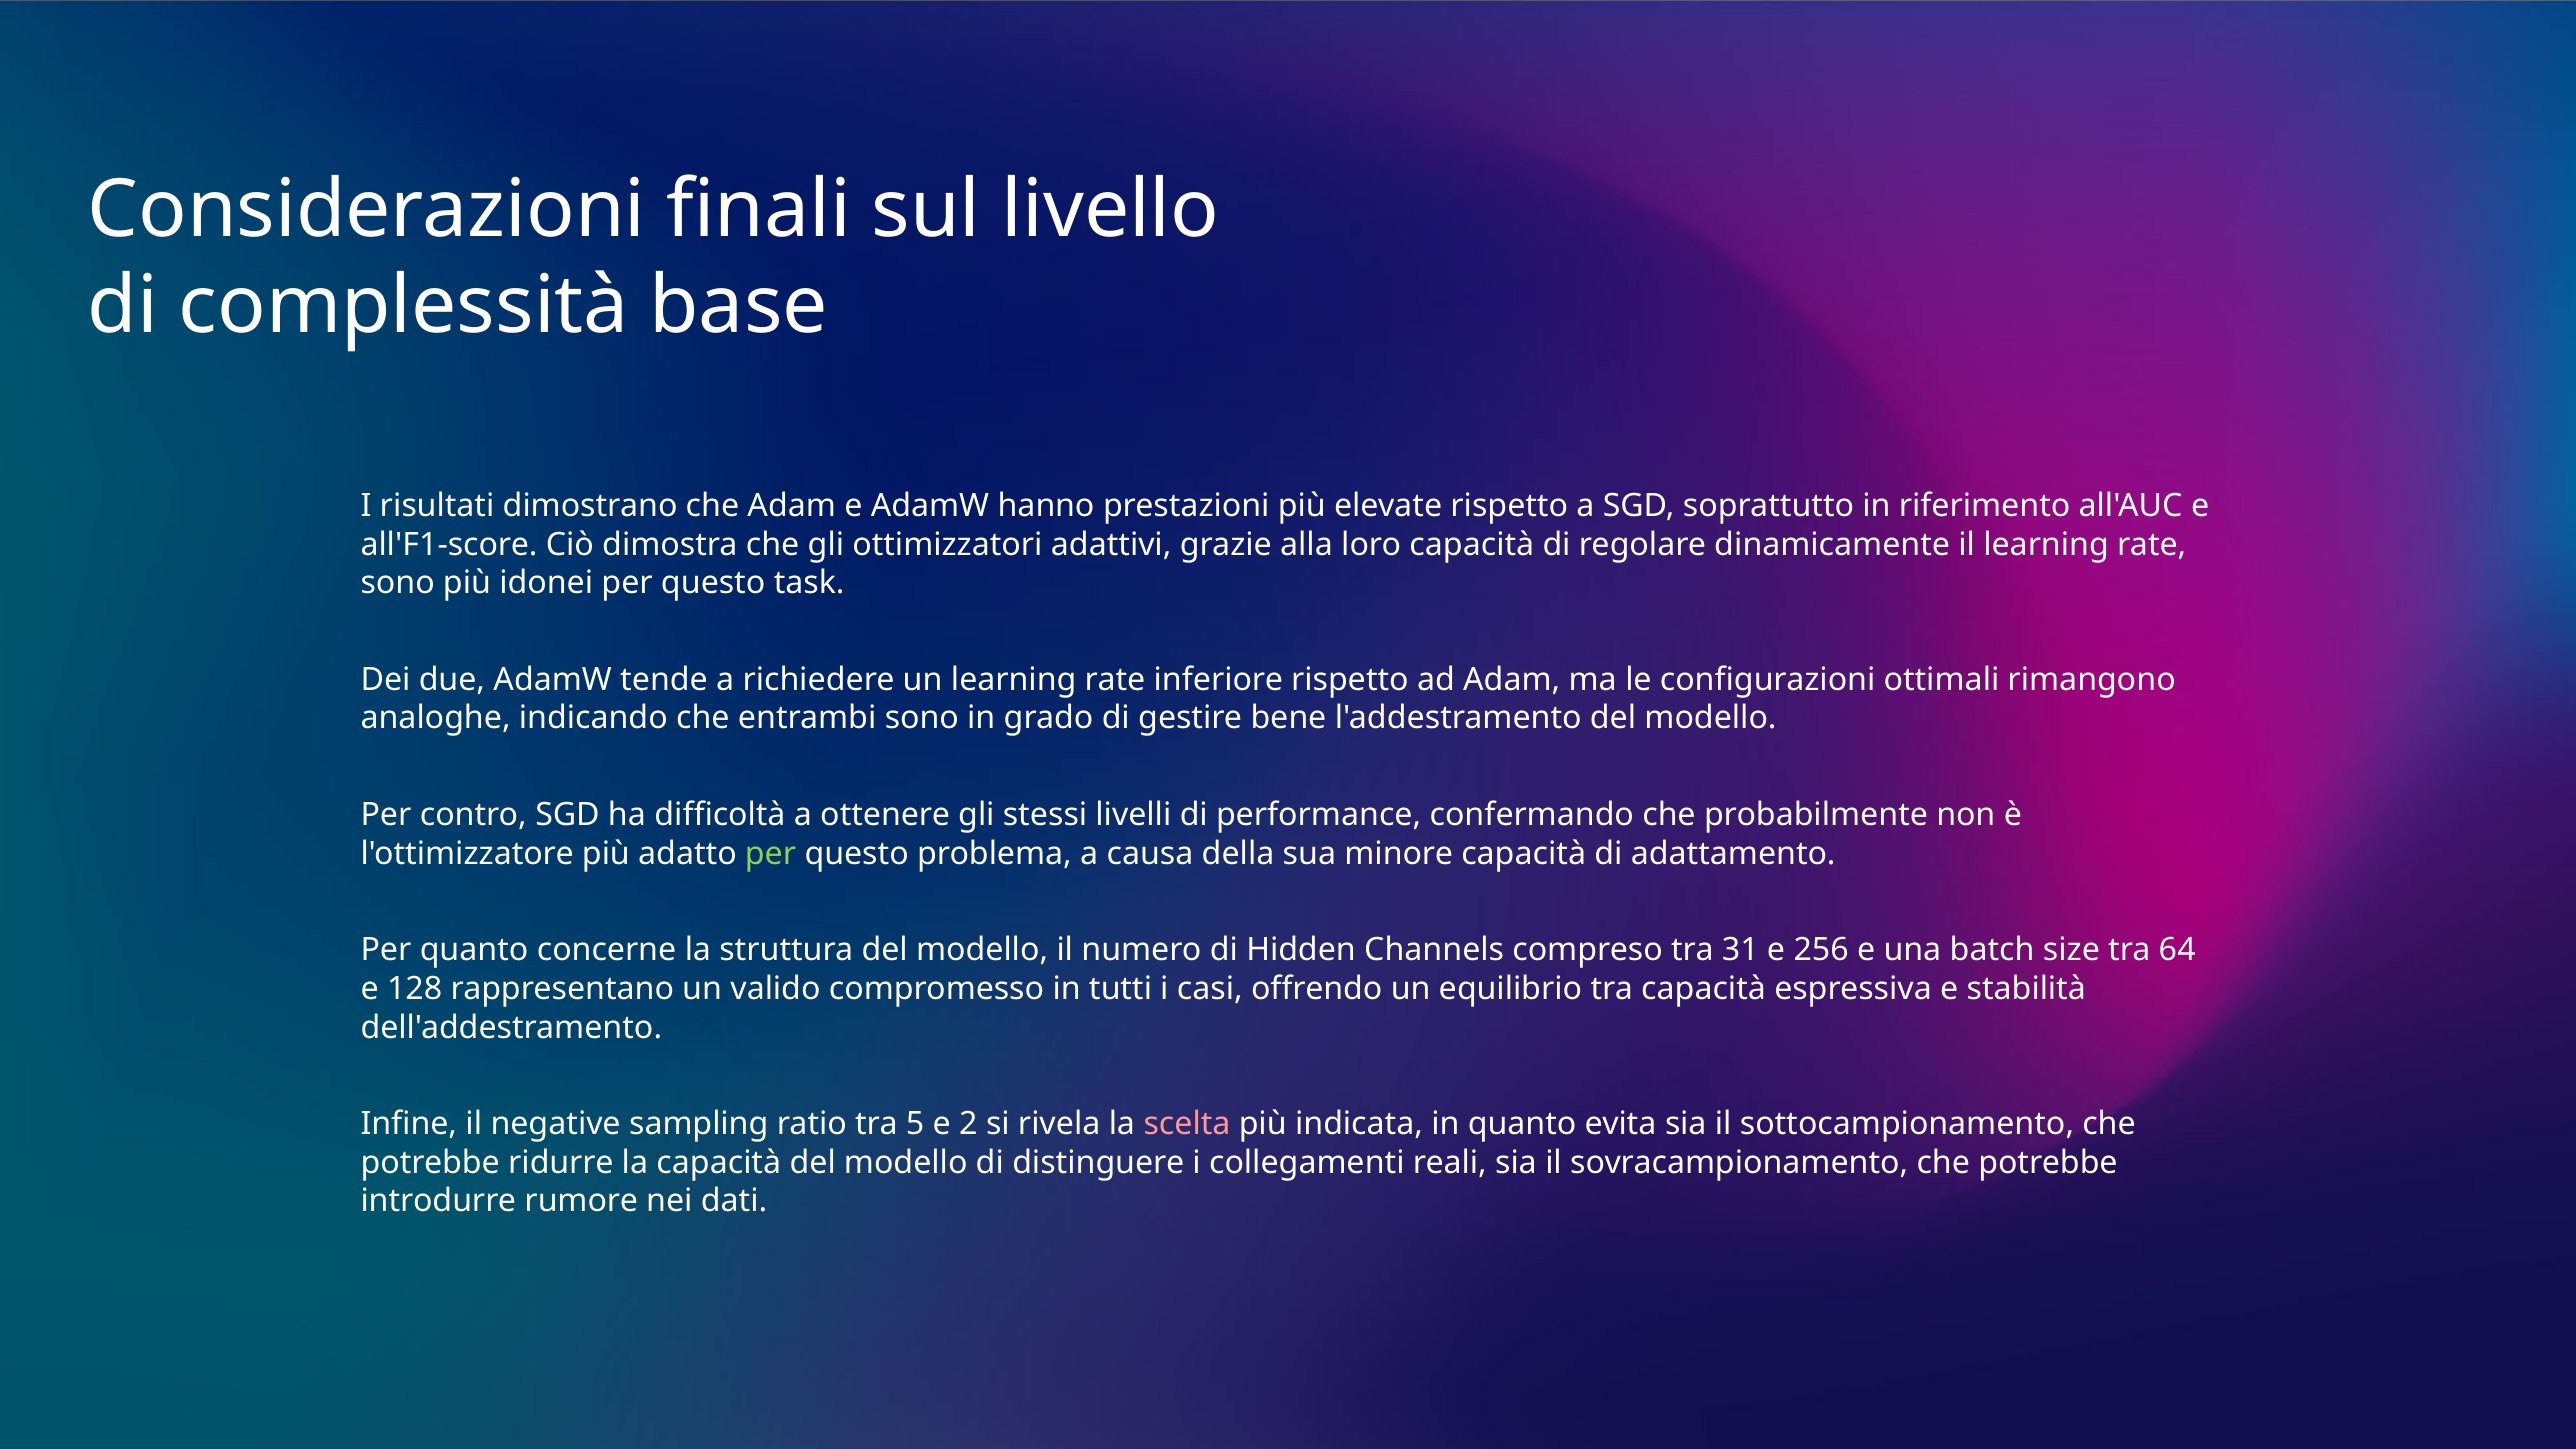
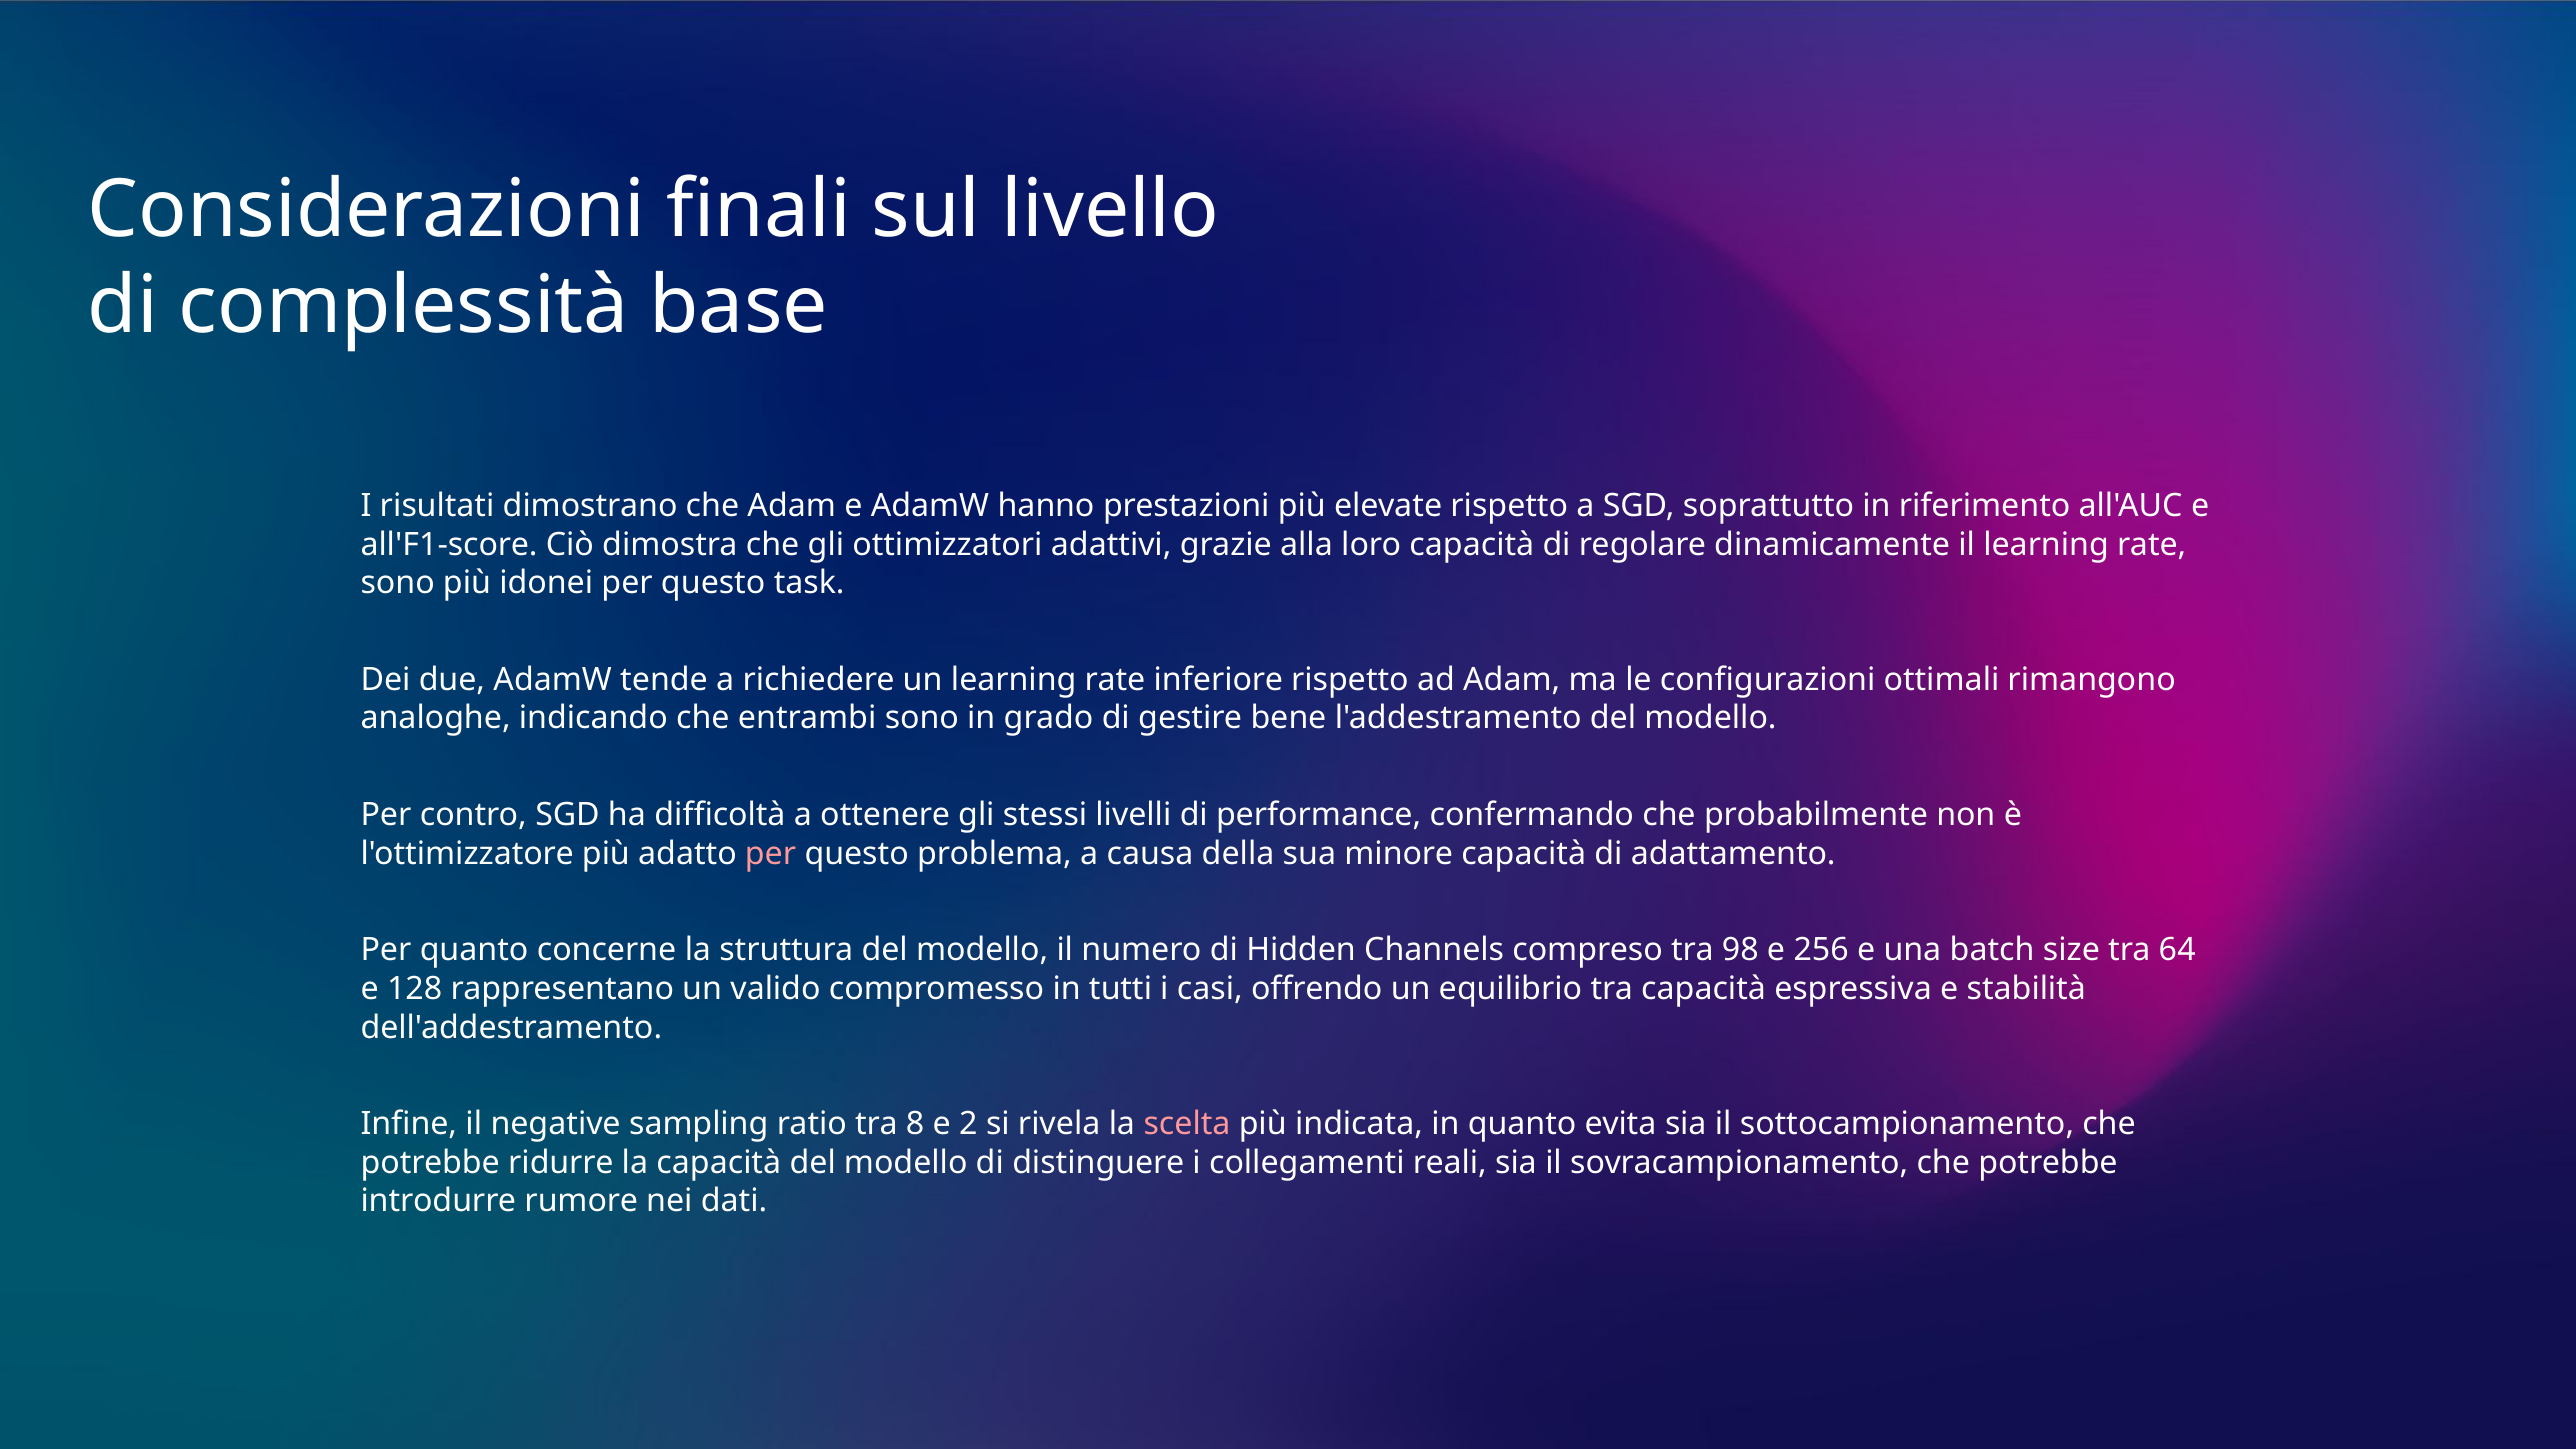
per colour: light green -> pink (771, 854)
31: 31 -> 98 (1740, 950)
5: 5 -> 8 (915, 1124)
